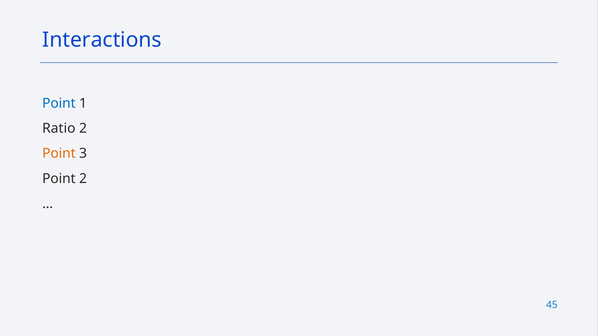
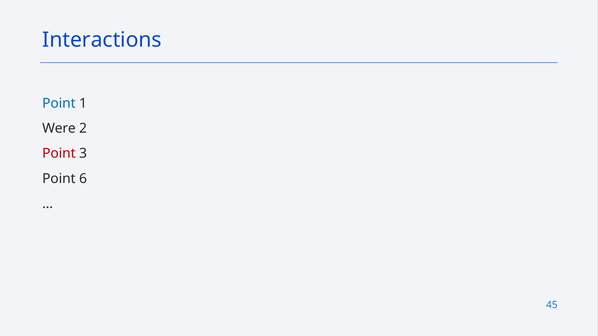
Ratio: Ratio -> Were (59, 128)
Point colour: orange -> red (59, 154)
Point 2: 2 -> 6 (83, 179)
